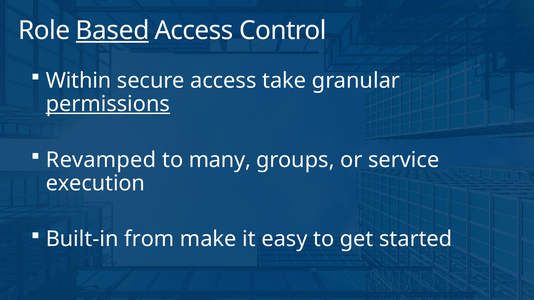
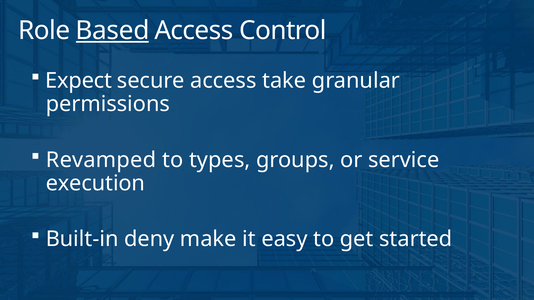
Within: Within -> Expect (79, 81)
permissions underline: present -> none (108, 104)
many: many -> types (220, 160)
from: from -> deny (149, 239)
